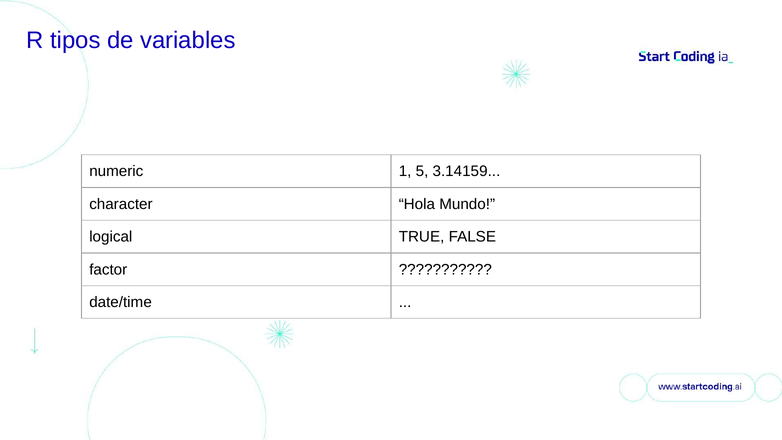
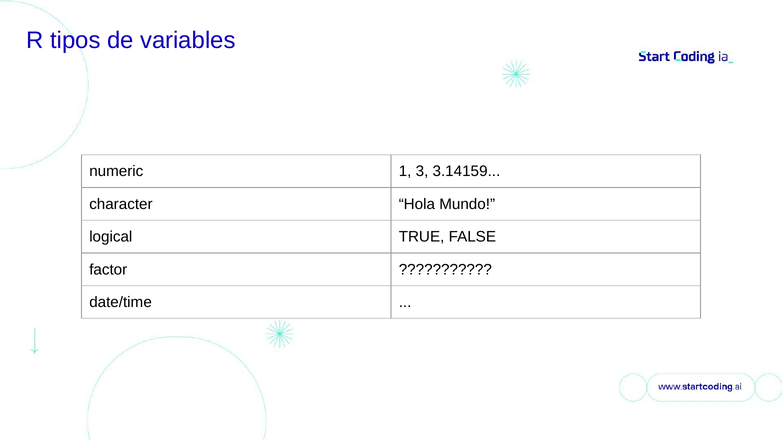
5: 5 -> 3 (422, 171)
